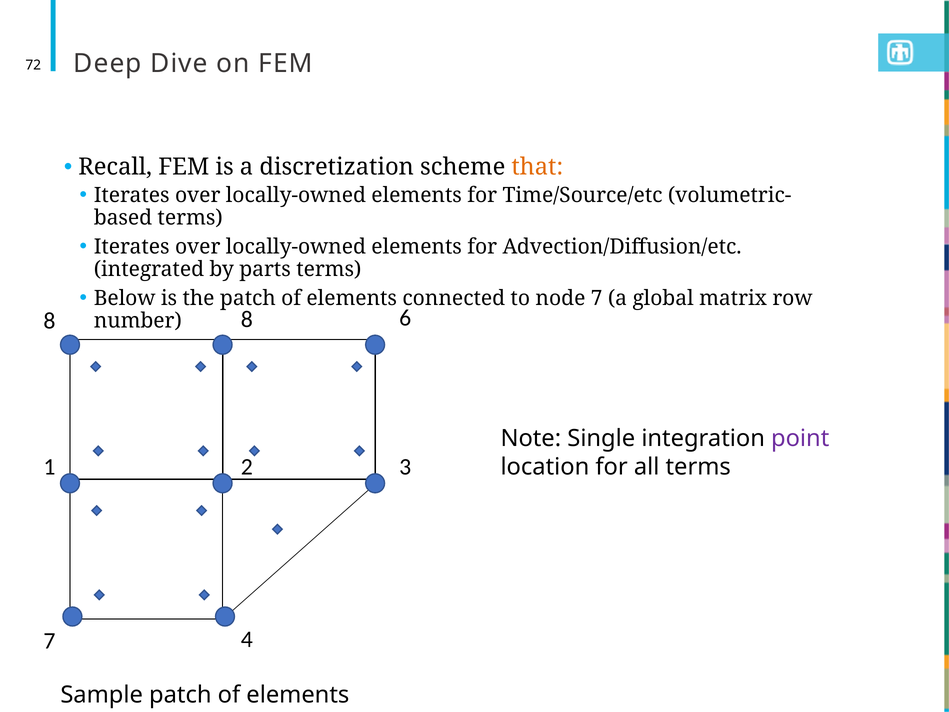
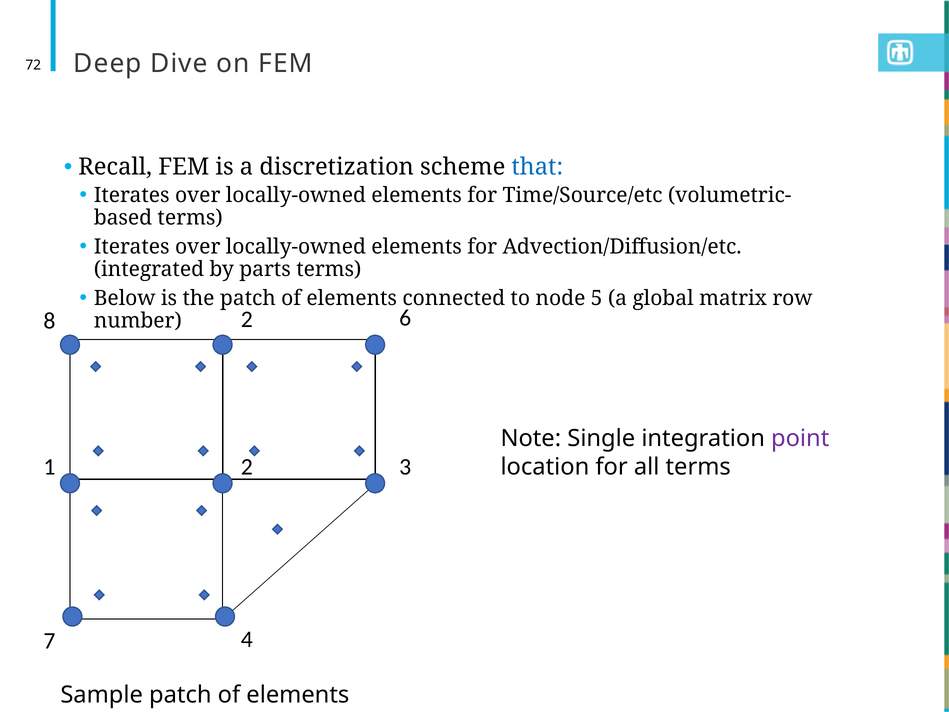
that colour: orange -> blue (537, 167)
node 7: 7 -> 5 (597, 298)
8 8: 8 -> 2 (247, 319)
